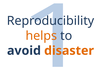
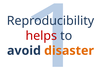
helps colour: orange -> red (41, 36)
